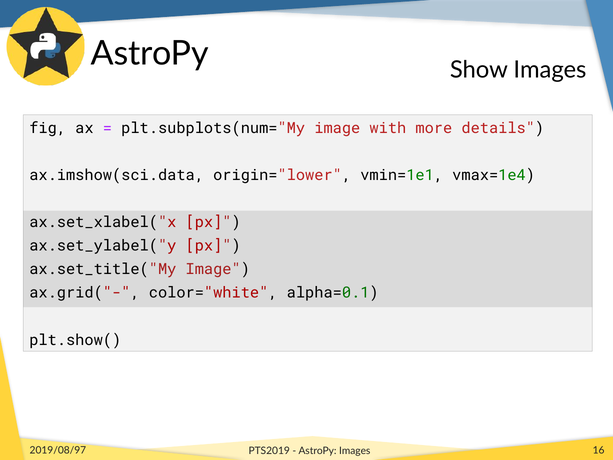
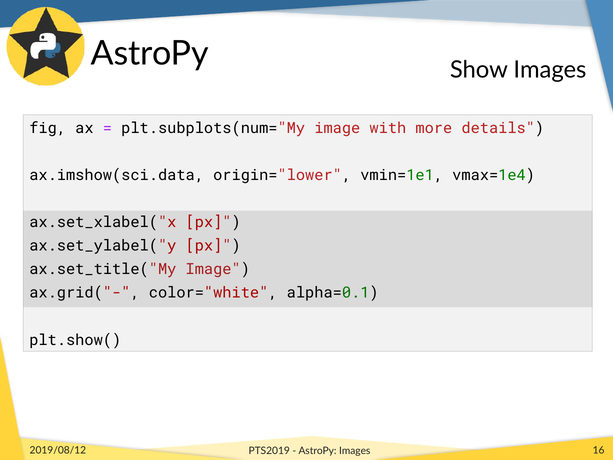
2019/08/97: 2019/08/97 -> 2019/08/12 (58, 450)
